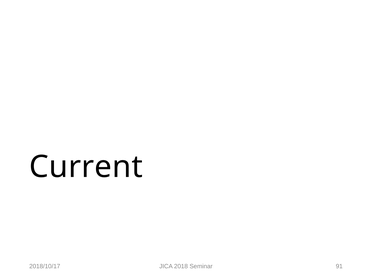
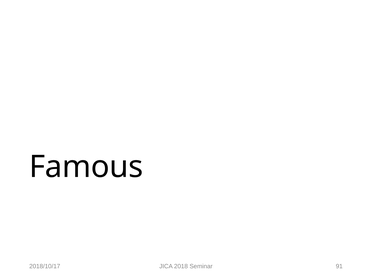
Current: Current -> Famous (86, 167)
